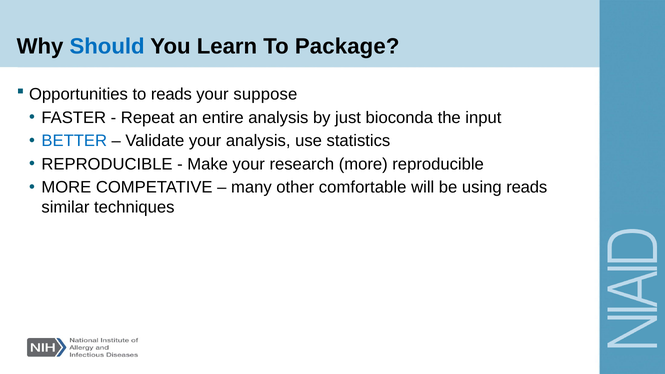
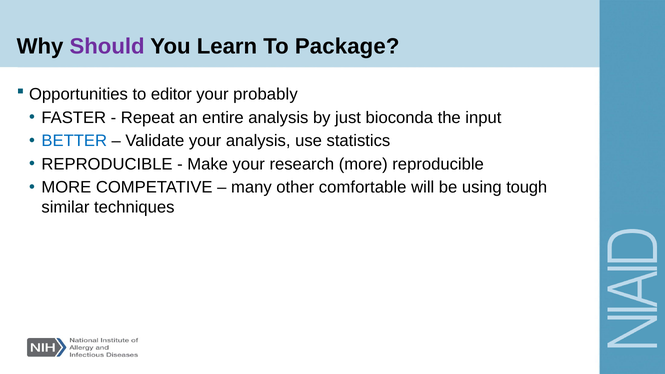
Should colour: blue -> purple (107, 47)
to reads: reads -> editor (171, 94)
suppose: suppose -> probably (265, 94)
using reads: reads -> tough (527, 188)
